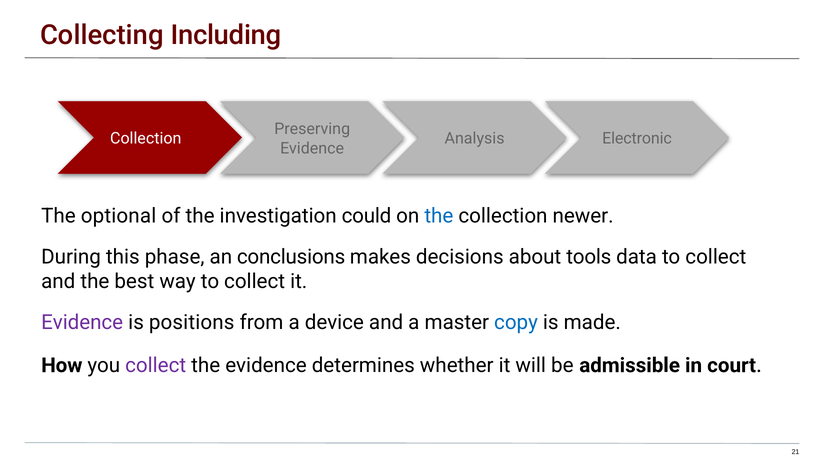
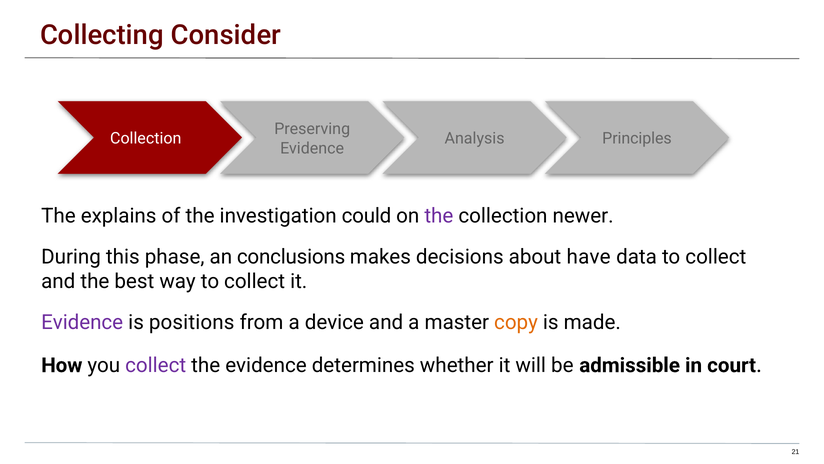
Including: Including -> Consider (226, 35)
Electronic: Electronic -> Principles (637, 138)
optional: optional -> explains (119, 216)
the colour: blue -> purple (439, 216)
tools: tools -> have (589, 256)
copy colour: blue -> orange (516, 322)
